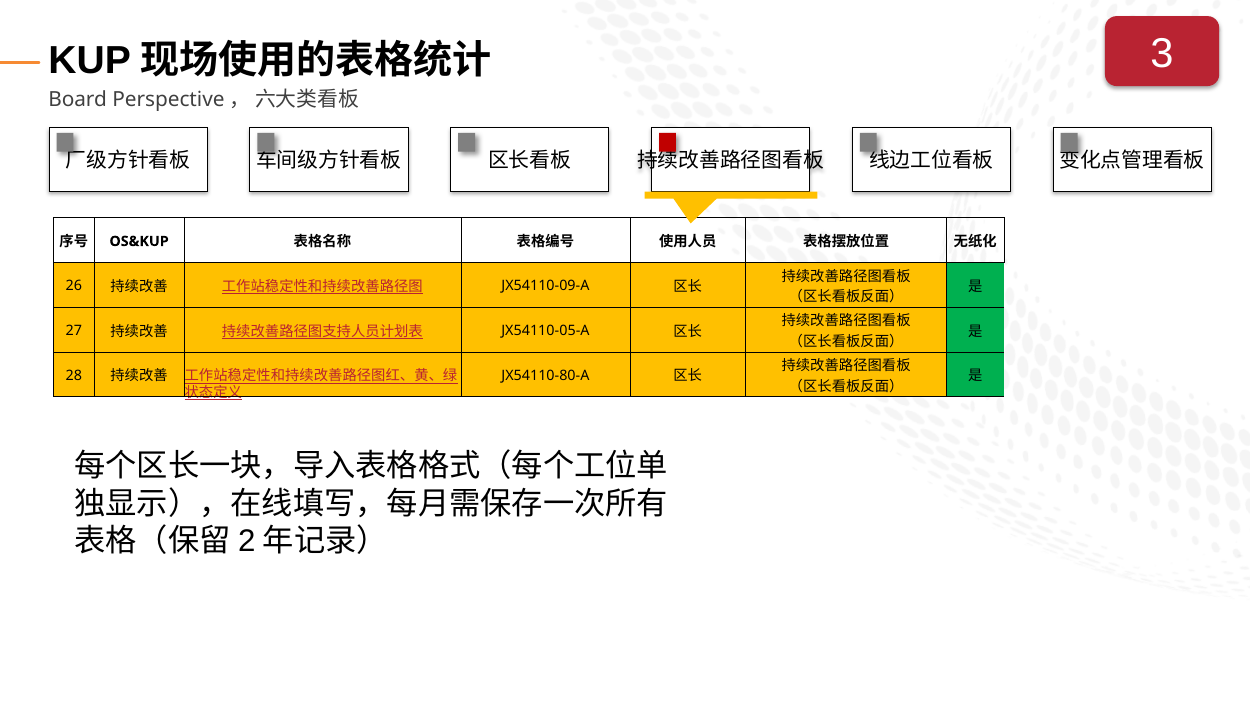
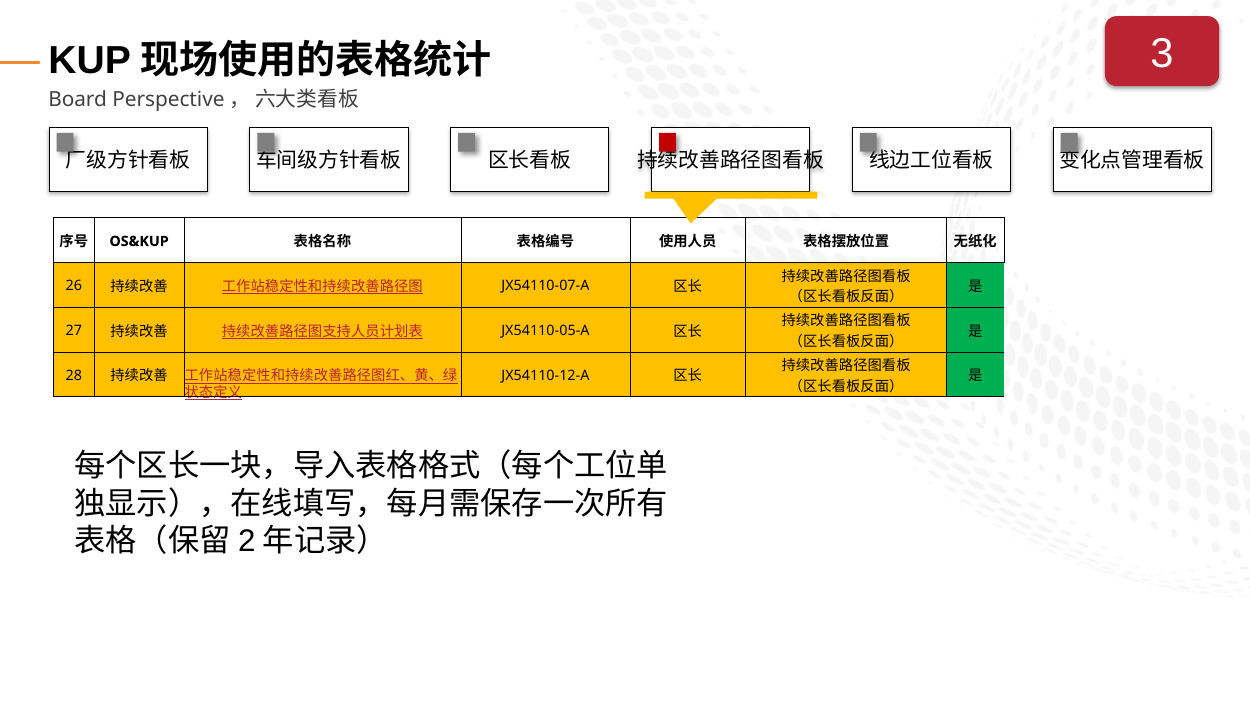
JX54110-09-A: JX54110-09-A -> JX54110-07-A (545, 286)
JX54110-80-A: JX54110-80-A -> JX54110-12-A (545, 375)
